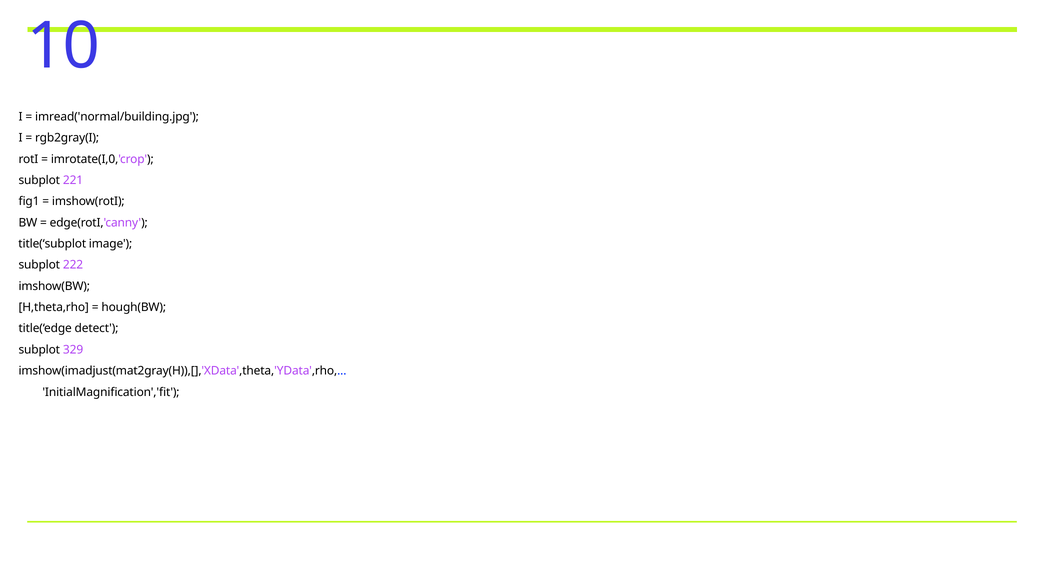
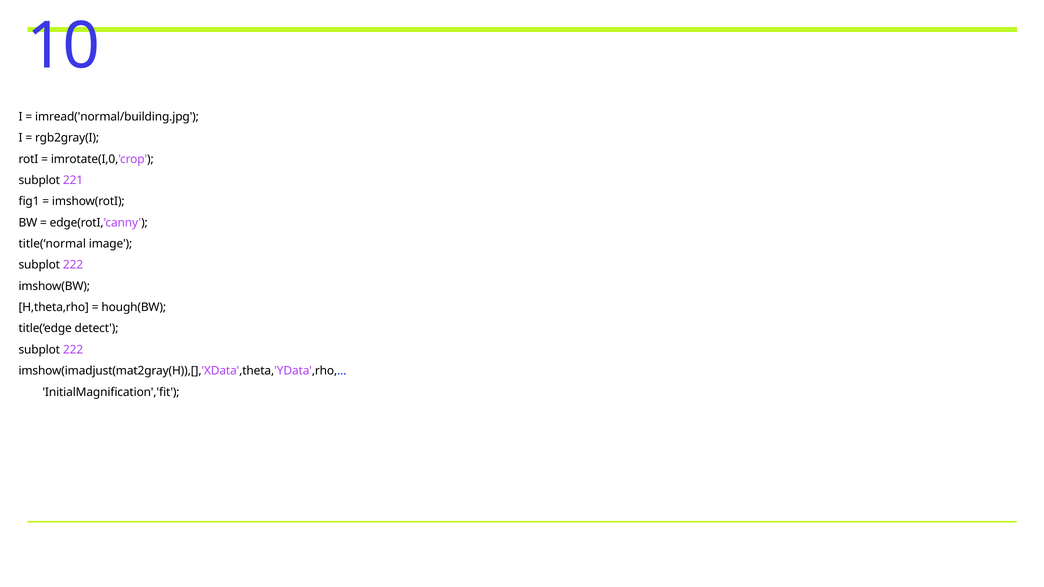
title(‘subplot: title(‘subplot -> title(‘normal (52, 244)
329: 329 -> 222 (73, 350)
